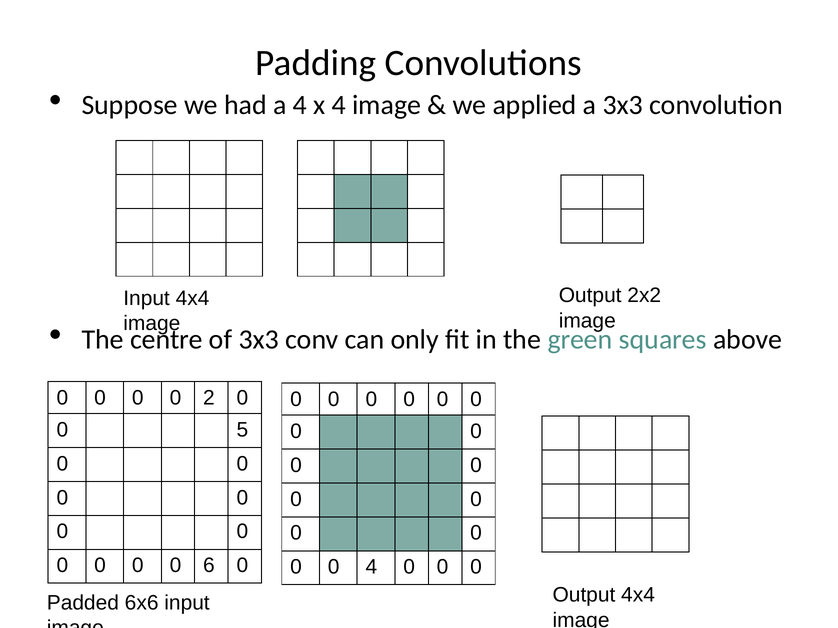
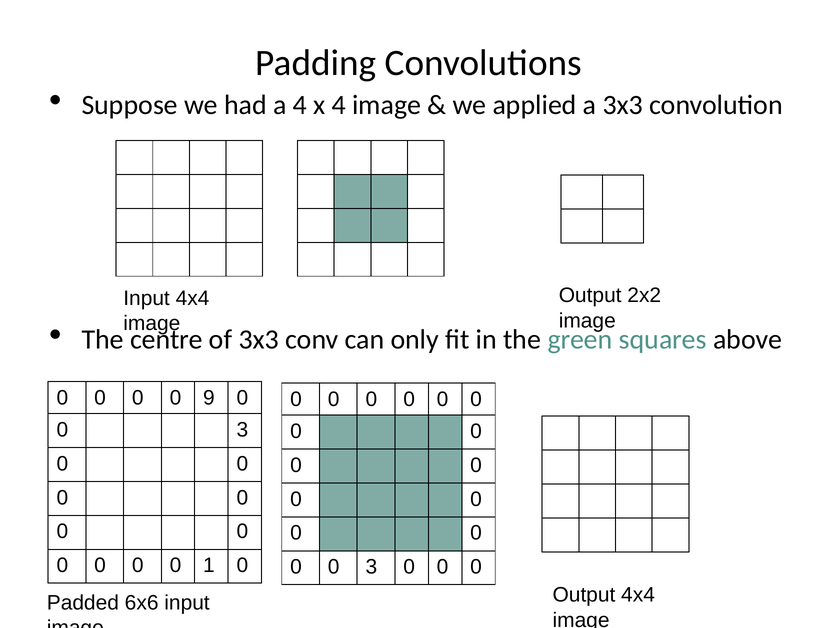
2: 2 -> 9 (209, 398)
5: 5 -> 3 (242, 430)
6: 6 -> 1 (209, 566)
4: 4 -> 3 (371, 567)
